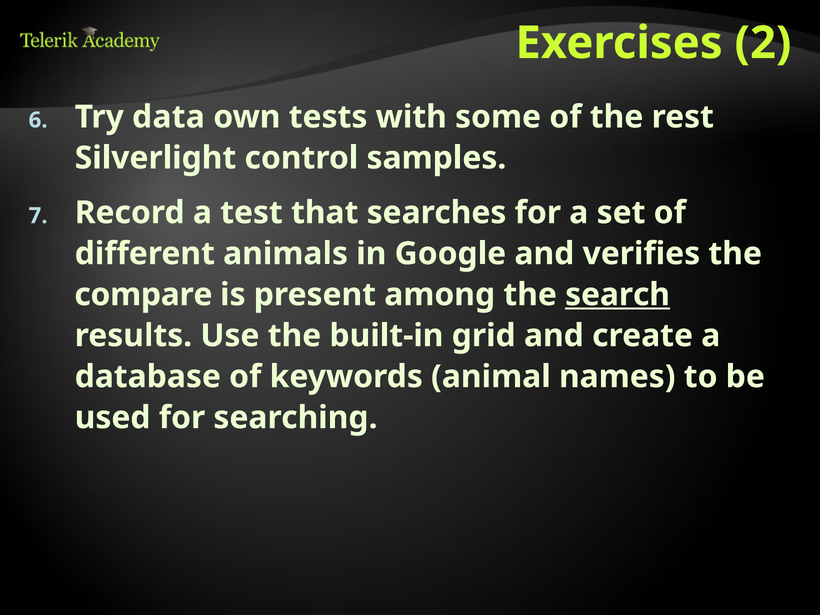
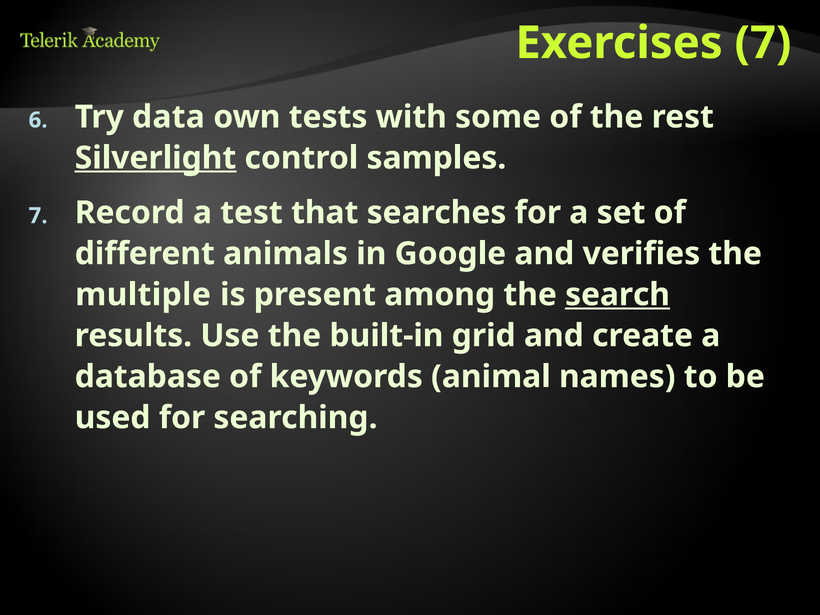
Exercises 2: 2 -> 7 (763, 43)
Silverlight underline: none -> present (155, 158)
compare: compare -> multiple (143, 295)
